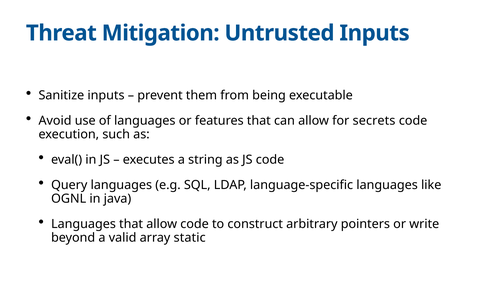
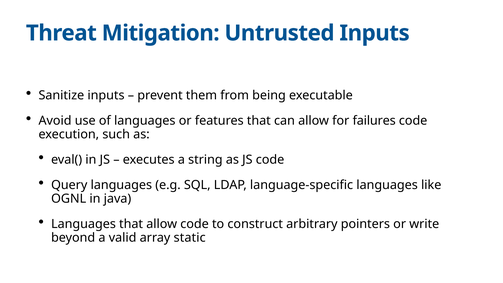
secrets: secrets -> failures (374, 121)
